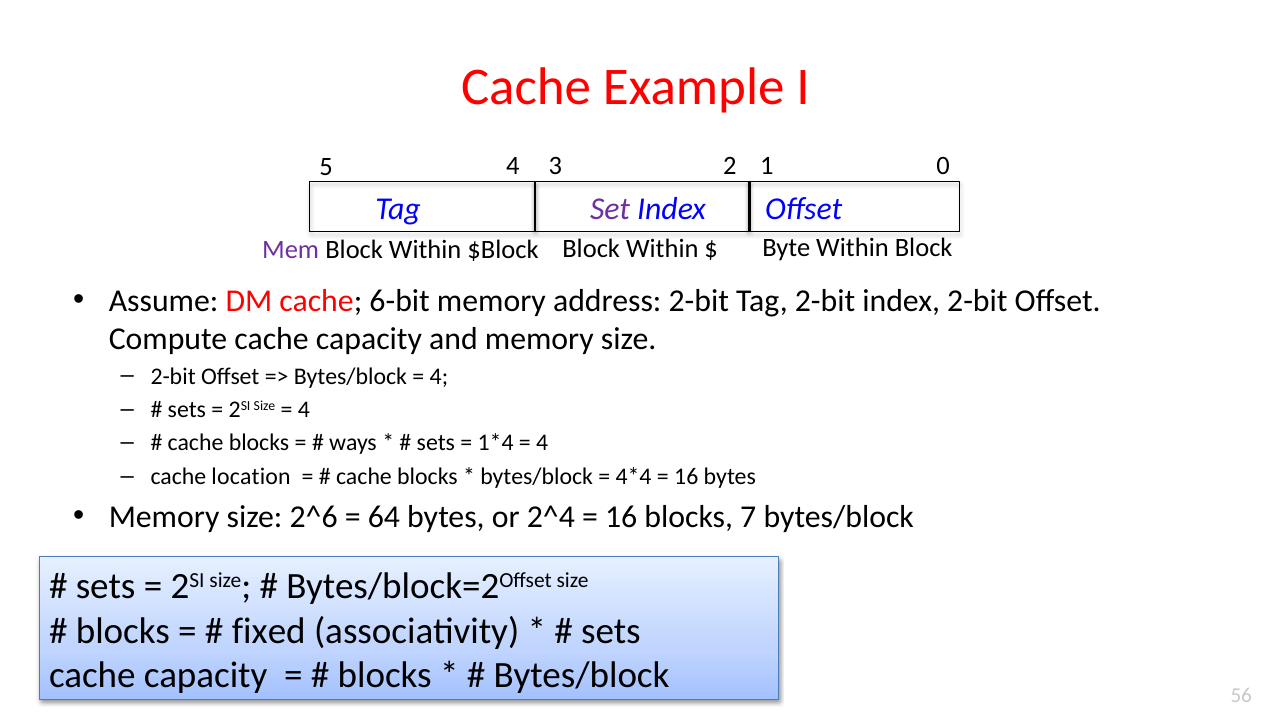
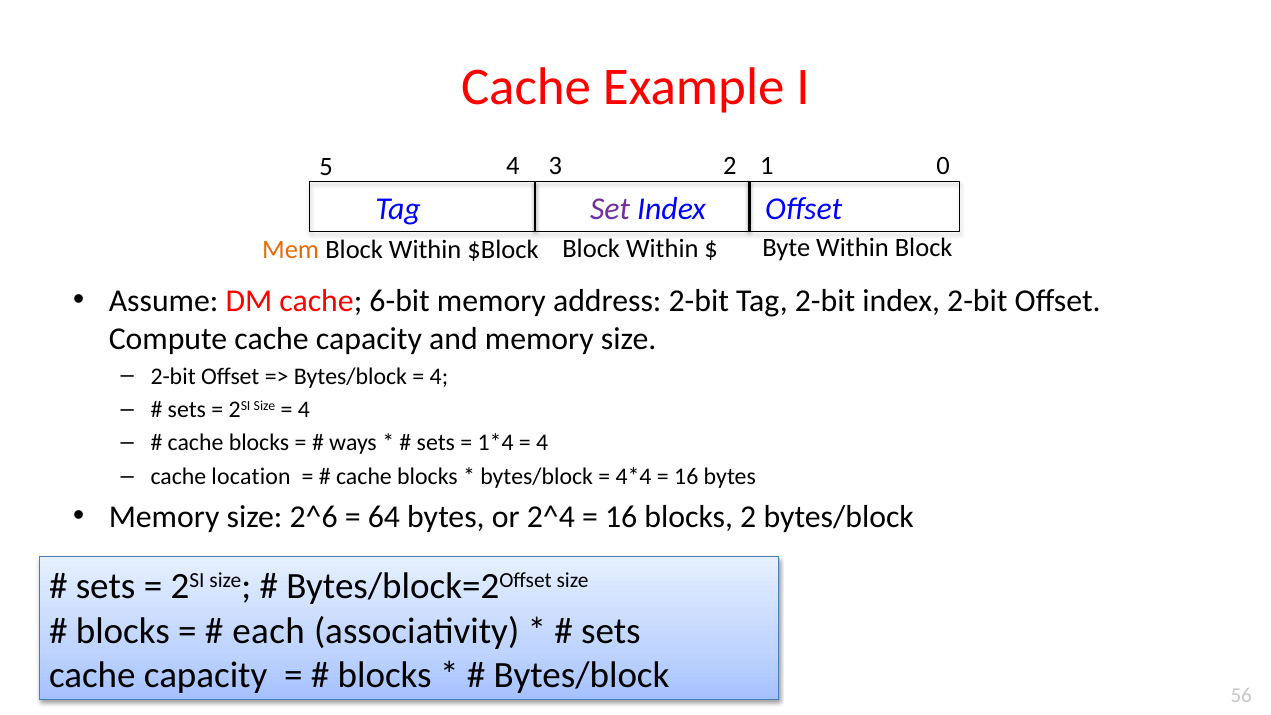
Mem colour: purple -> orange (291, 250)
blocks 7: 7 -> 2 (748, 517)
fixed: fixed -> each (269, 631)
